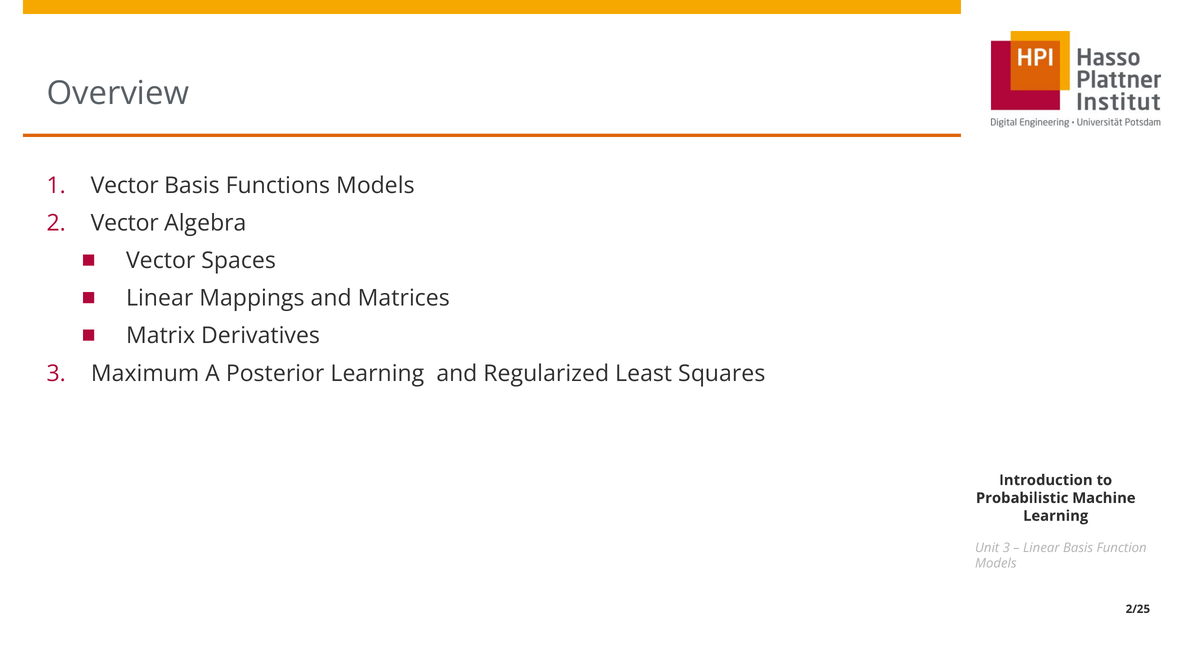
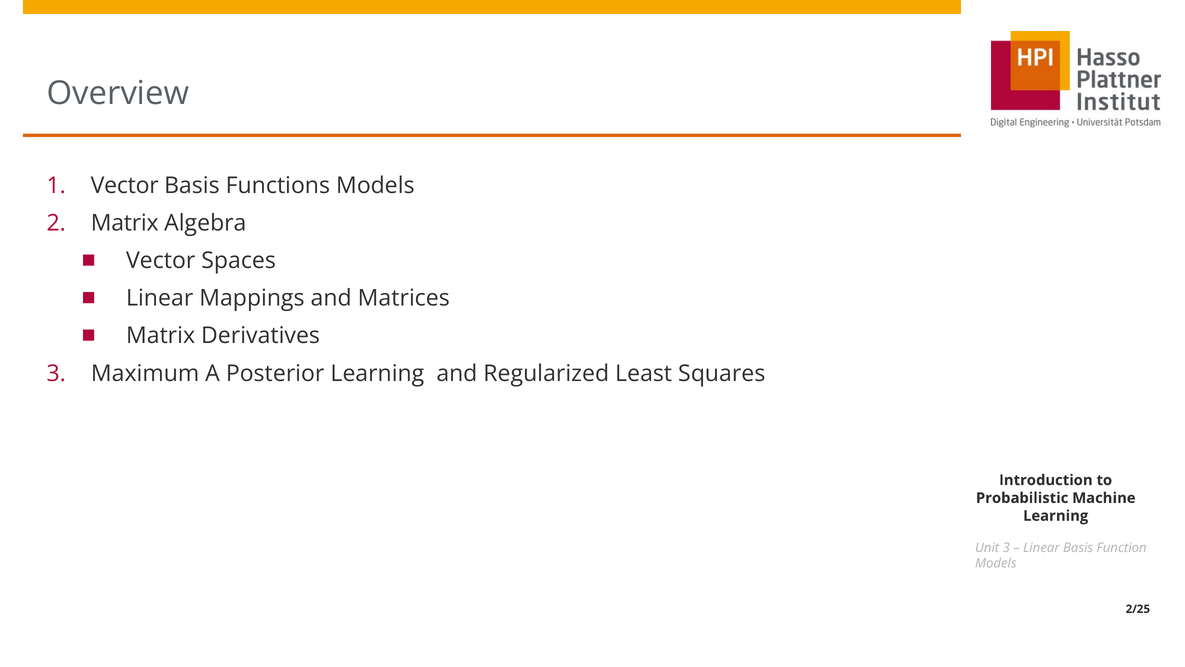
Vector: Vector -> Matrix (125, 223)
